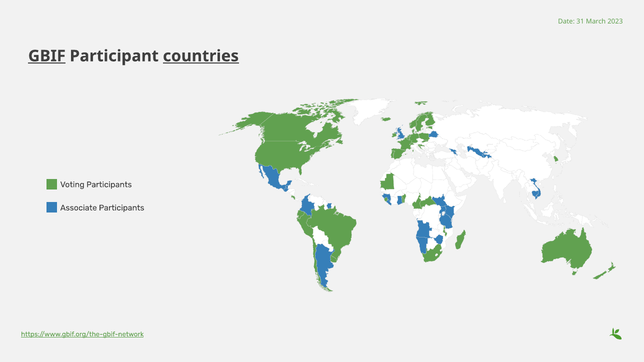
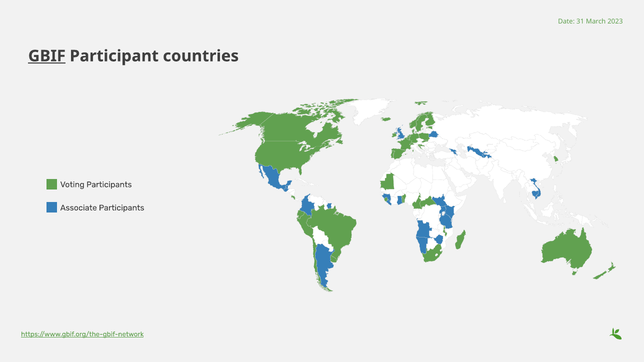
countries underline: present -> none (201, 56)
